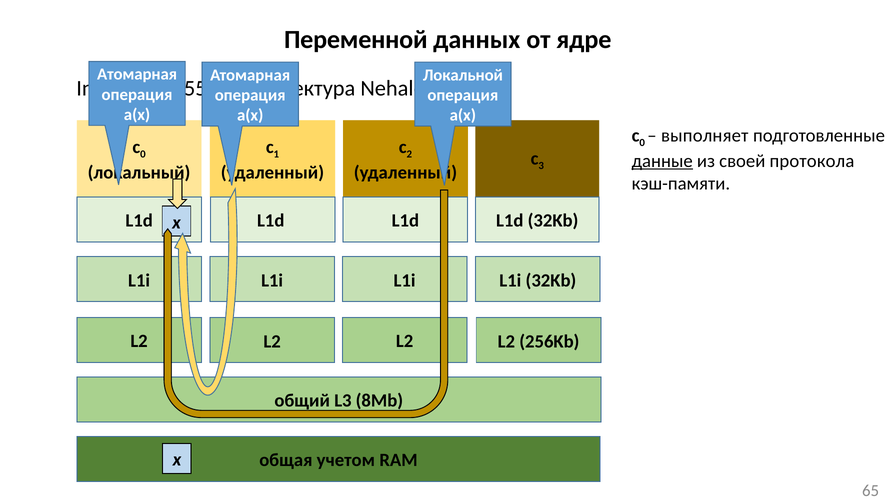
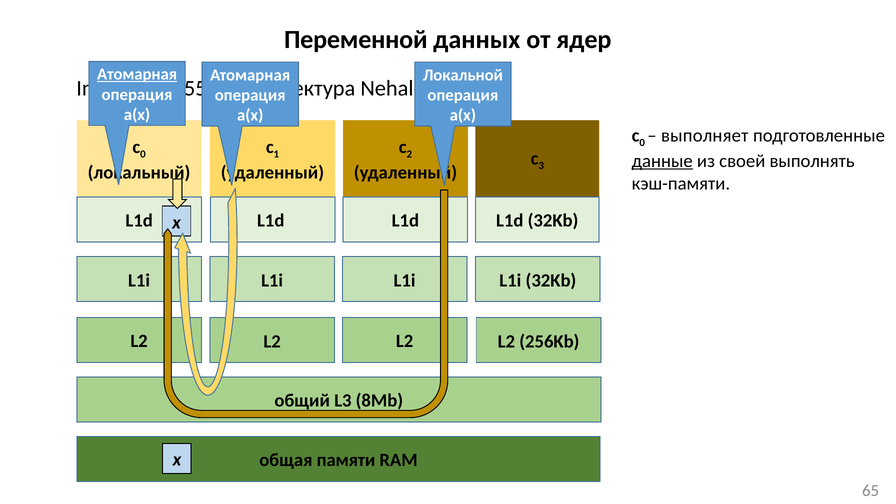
ядре: ядре -> ядер (584, 40)
Атомарная underline: none -> present (137, 74)
протокола: протокола -> выполнять (812, 161)
учетом: учетом -> памяти (346, 460)
